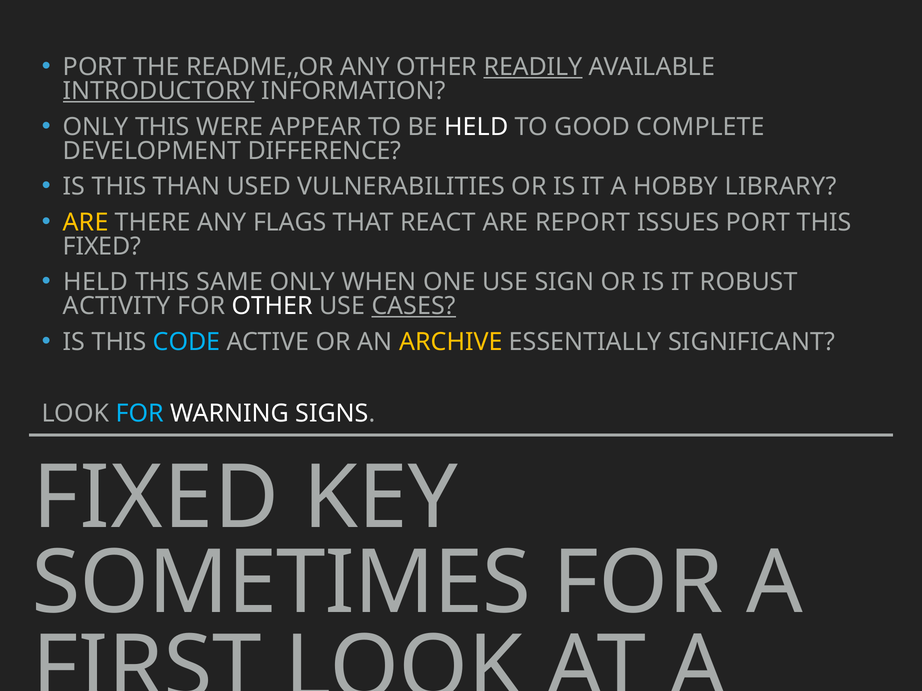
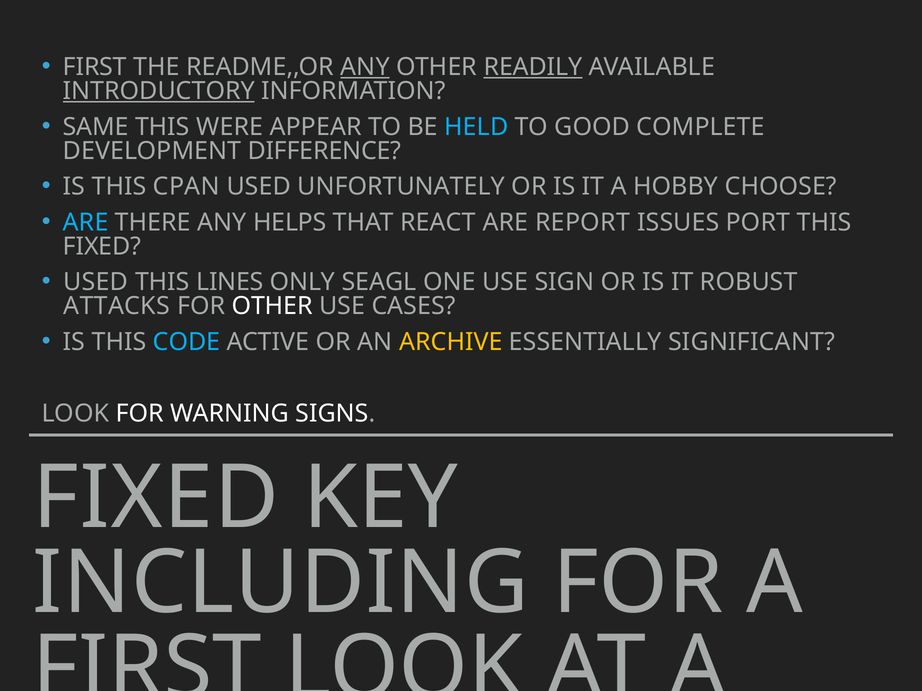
PORT: PORT -> FIRST (95, 67)
ANY underline: none -> present (365, 67)
ONLY: ONLY -> SAME (96, 127)
HELD colour: white -> light blue (476, 127)
THAN: THAN -> CPAN (186, 187)
VULNERABILITIES: VULNERABILITIES -> UNFORTUNATELY (401, 187)
LIBRARY: LIBRARY -> CHOOSE (781, 187)
ARE colour: yellow -> light blue (86, 223)
FLAGS: FLAGS -> HELPS (290, 223)
HELD: HELD -> USED (96, 282)
SAME: SAME -> LINES (230, 282)
WHEN: WHEN -> SEAGL (379, 282)
ACTIVITY: ACTIVITY -> ATTACKS (117, 306)
CASES underline: present -> none (414, 306)
FOR colour: light blue -> white (140, 414)
SOMETIMES: SOMETIMES -> INCLUDING (281, 583)
